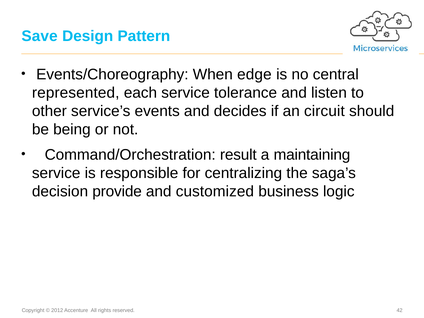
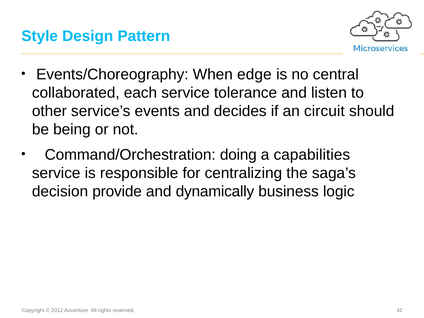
Save: Save -> Style (40, 36)
represented: represented -> collaborated (76, 93)
result: result -> doing (238, 155)
maintaining: maintaining -> capabilities (312, 155)
customized: customized -> dynamically (215, 192)
